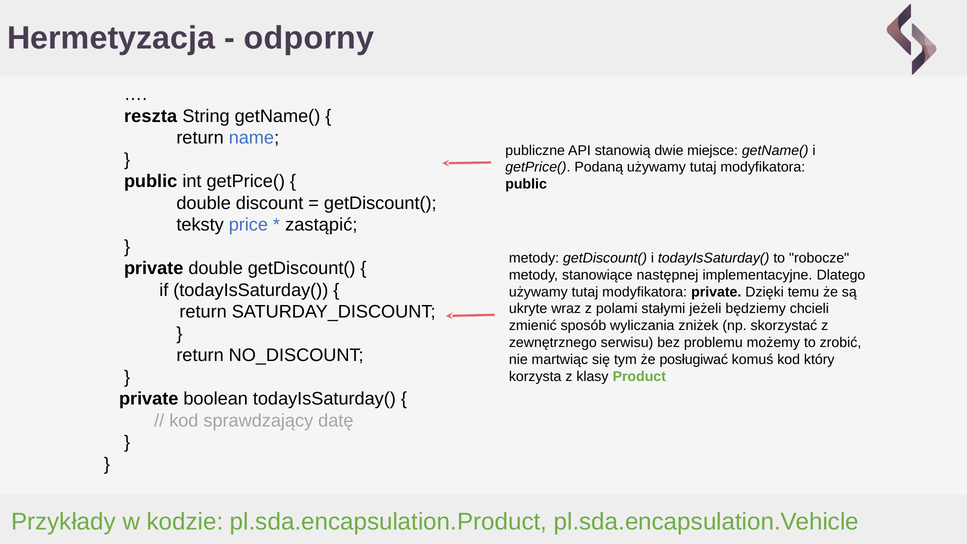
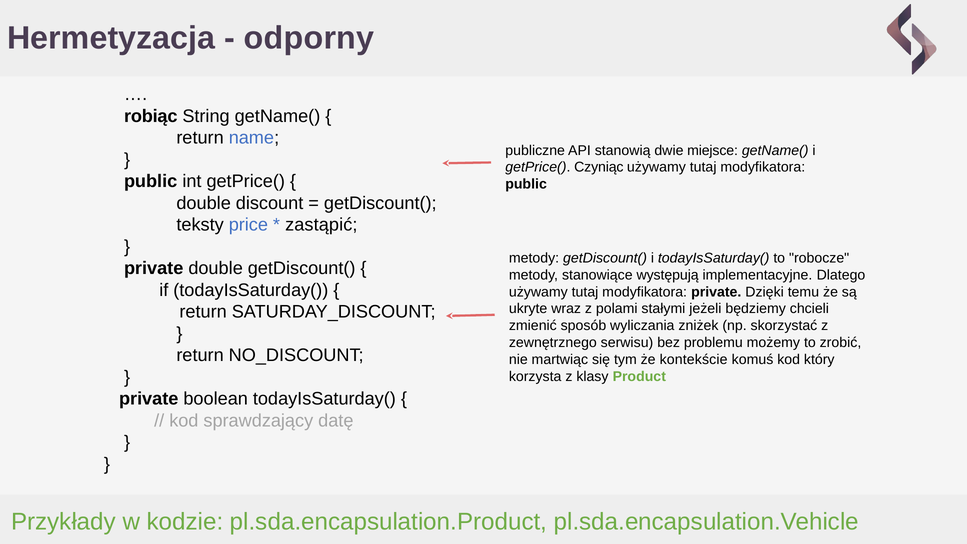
reszta: reszta -> robiąc (151, 116)
Podaną: Podaną -> Czyniąc (599, 167)
następnej: następnej -> występują (668, 275)
posługiwać: posługiwać -> kontekście (694, 360)
